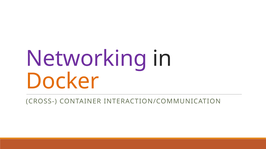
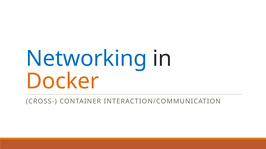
Networking colour: purple -> blue (86, 59)
